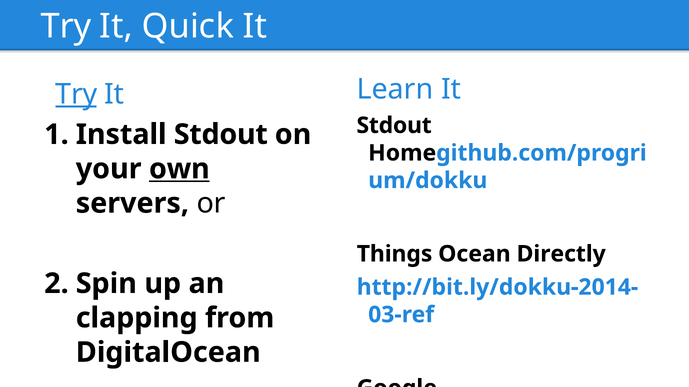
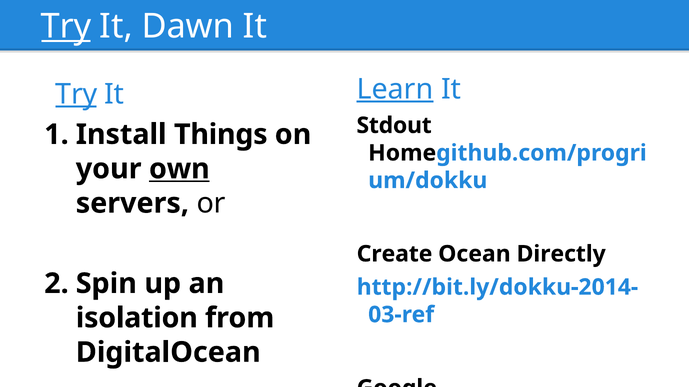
Try underline: none -> present (66, 26)
Quick: Quick -> Dawn (188, 26)
Learn underline: none -> present (395, 89)
Stdout: Stdout -> Things (221, 135)
Things: Things -> Create (395, 254)
clapping: clapping -> isolation (137, 318)
